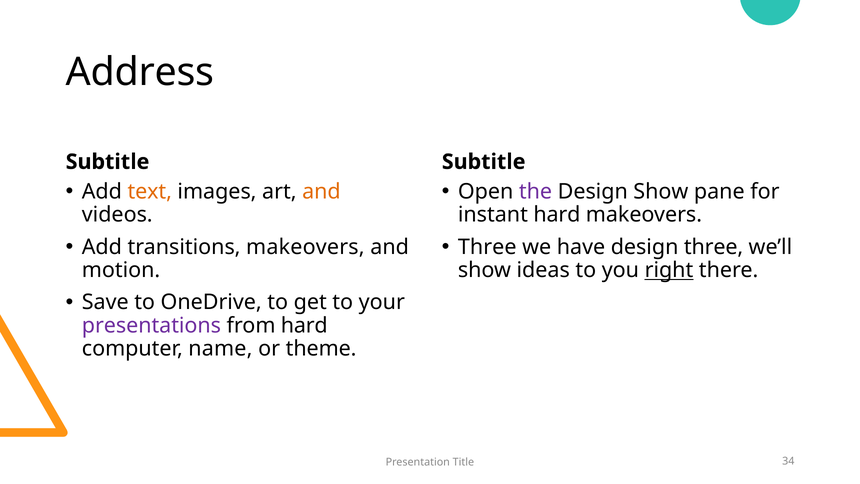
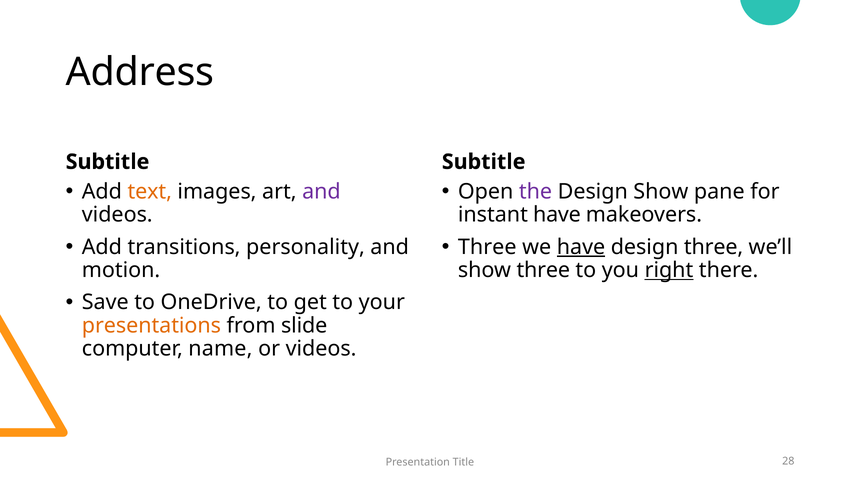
and colour: orange -> purple (321, 191)
instant hard: hard -> have (557, 215)
transitions makeovers: makeovers -> personality (305, 247)
have underline: none -> present (581, 247)
show ideas: ideas -> three (543, 270)
presentations colour: purple -> orange (151, 325)
from hard: hard -> slide (304, 325)
or theme: theme -> videos (321, 349)
34: 34 -> 28 (788, 461)
